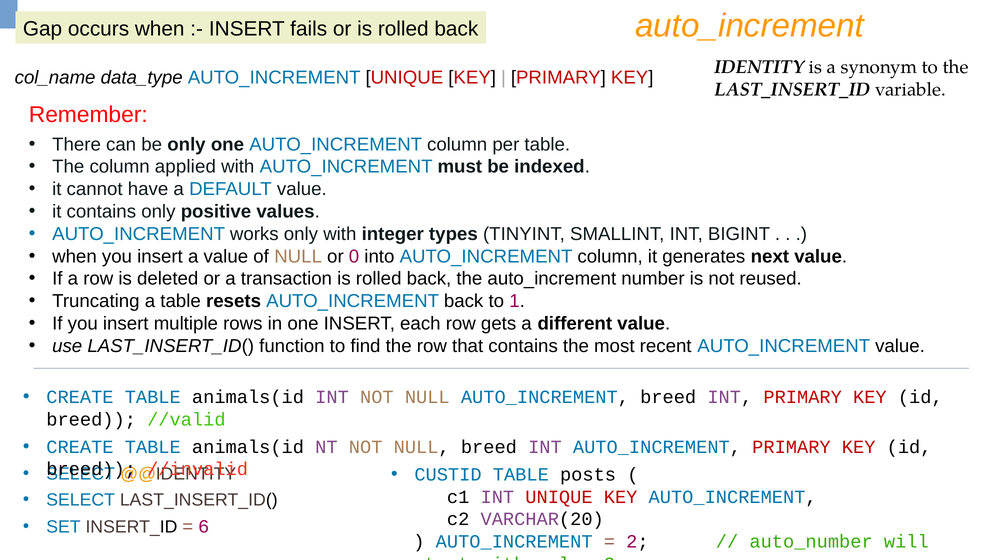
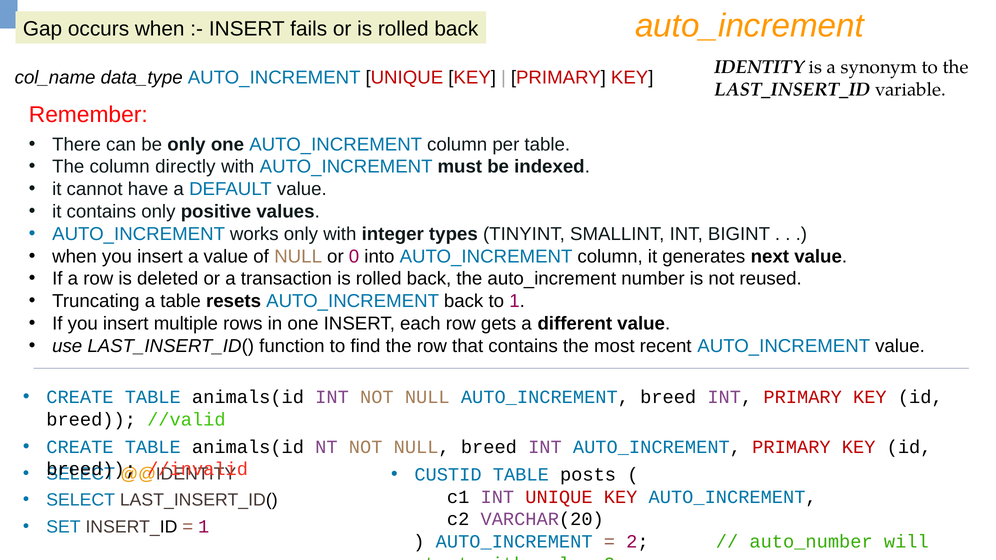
applied: applied -> directly (185, 167)
6: 6 -> 1 (204, 527)
